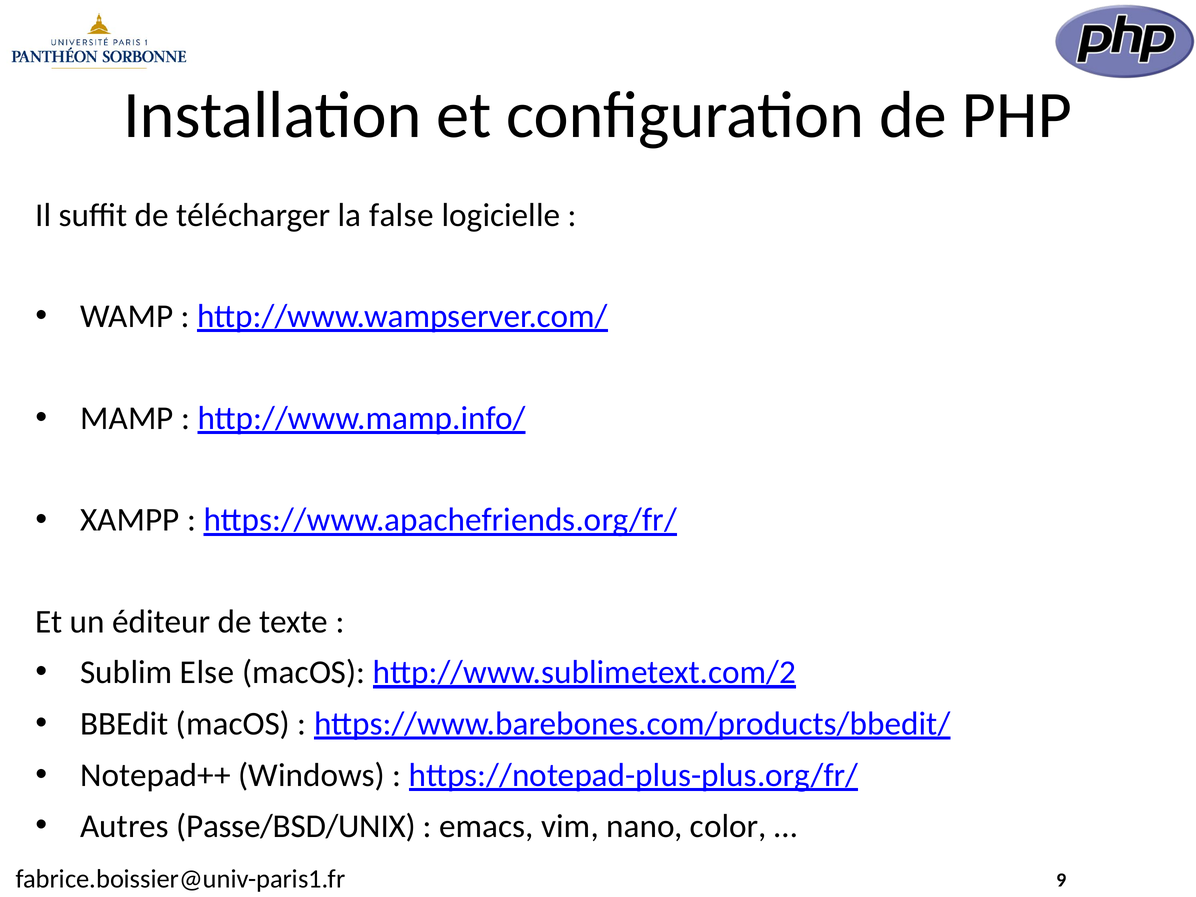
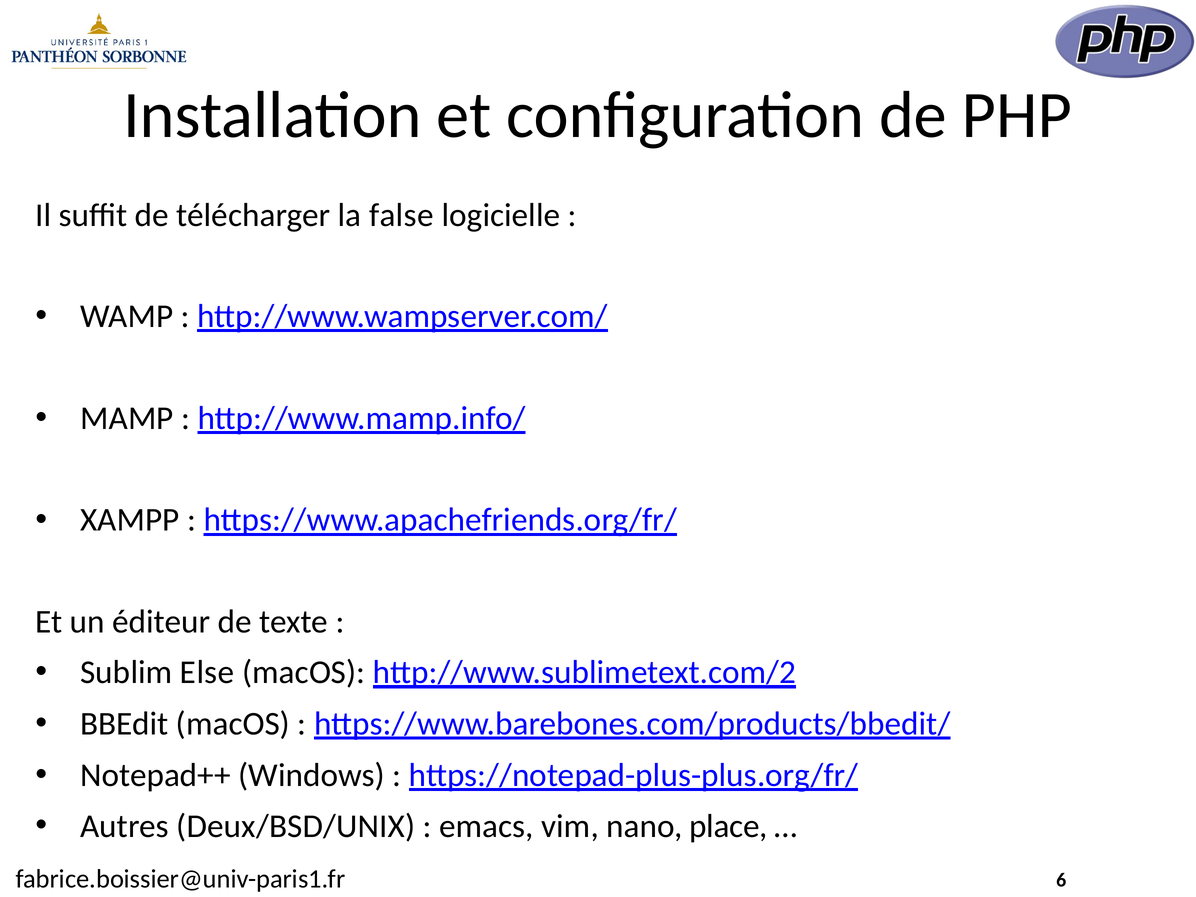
Passe/BSD/UNIX: Passe/BSD/UNIX -> Deux/BSD/UNIX (296, 826)
color: color -> place (728, 826)
9: 9 -> 6 (1061, 880)
